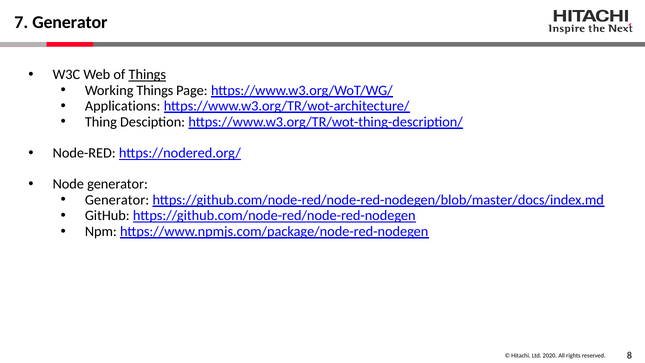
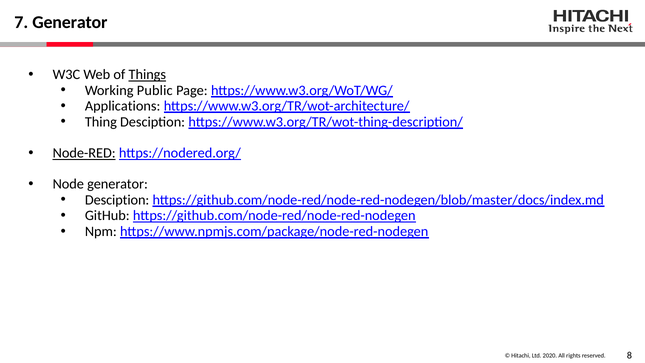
Working Things: Things -> Public (155, 90)
Node-RED underline: none -> present (84, 153)
Generator: Generator -> Desciption (117, 200)
